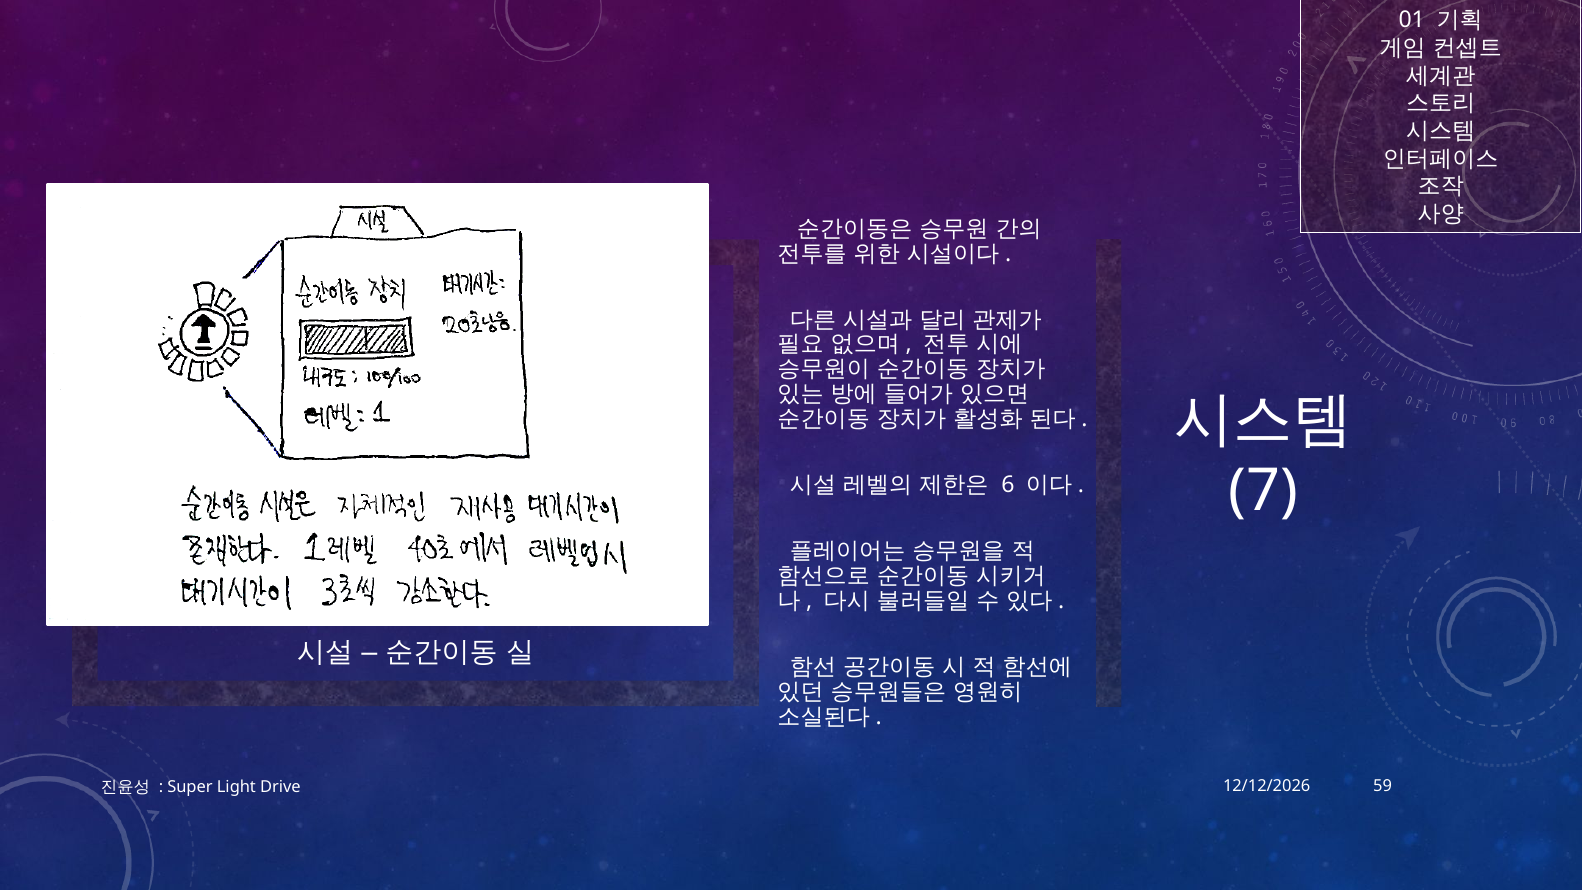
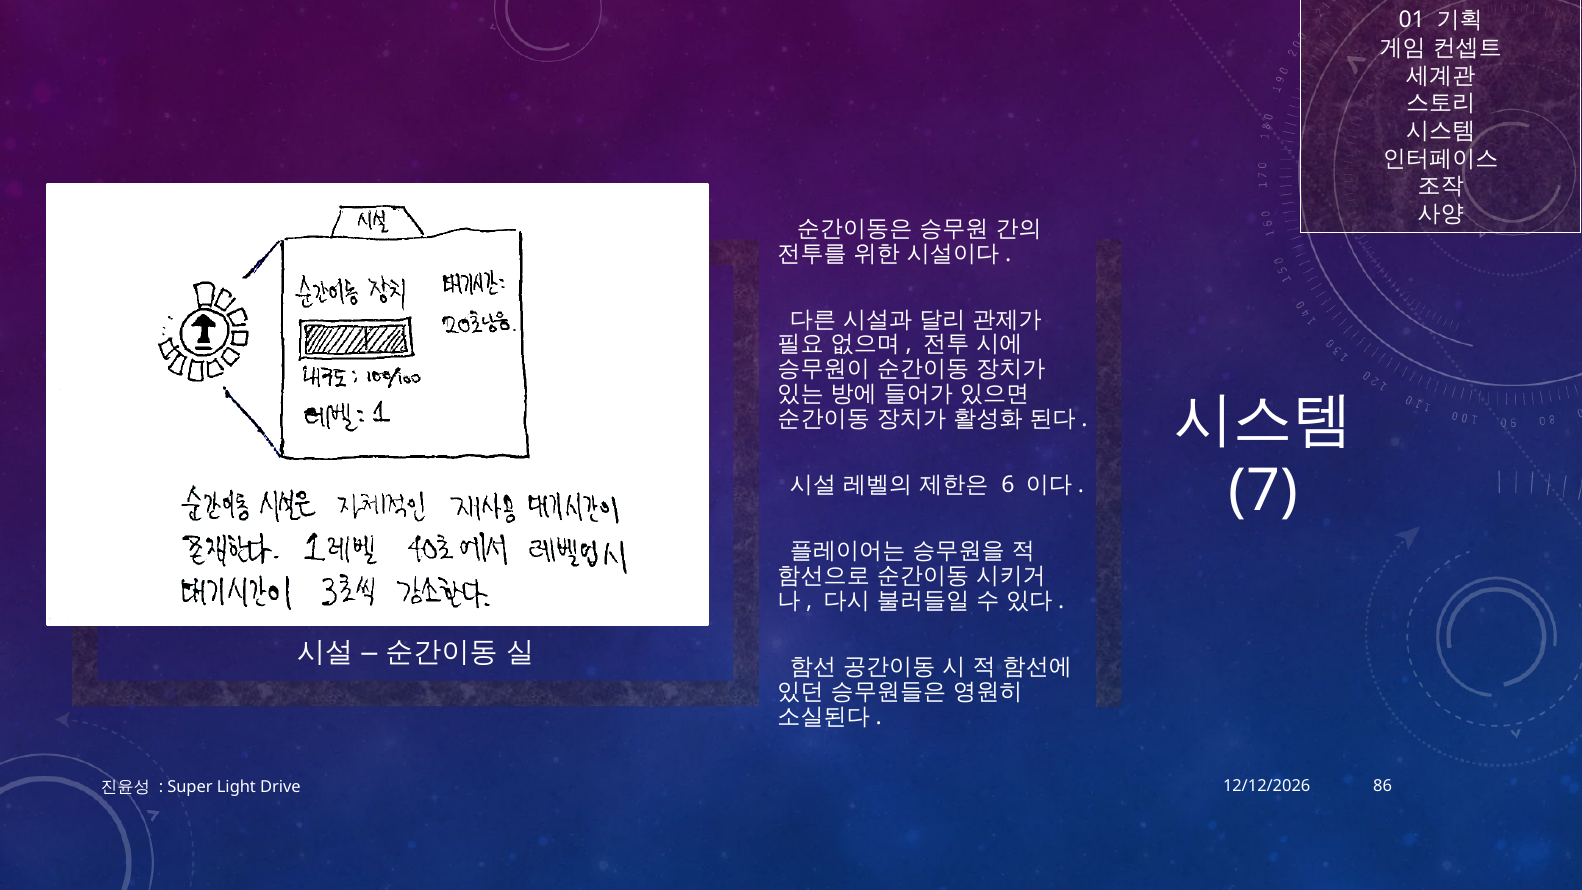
59: 59 -> 86 (1383, 786)
